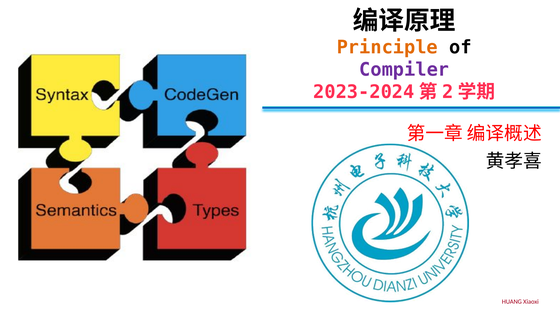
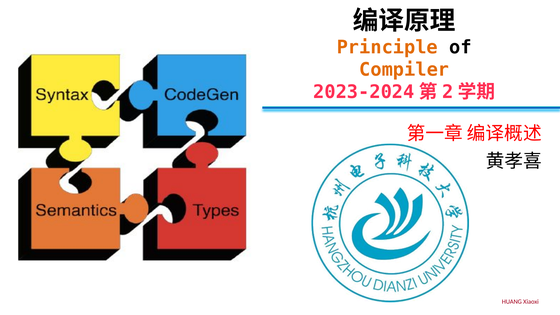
Compiler colour: purple -> orange (404, 70)
